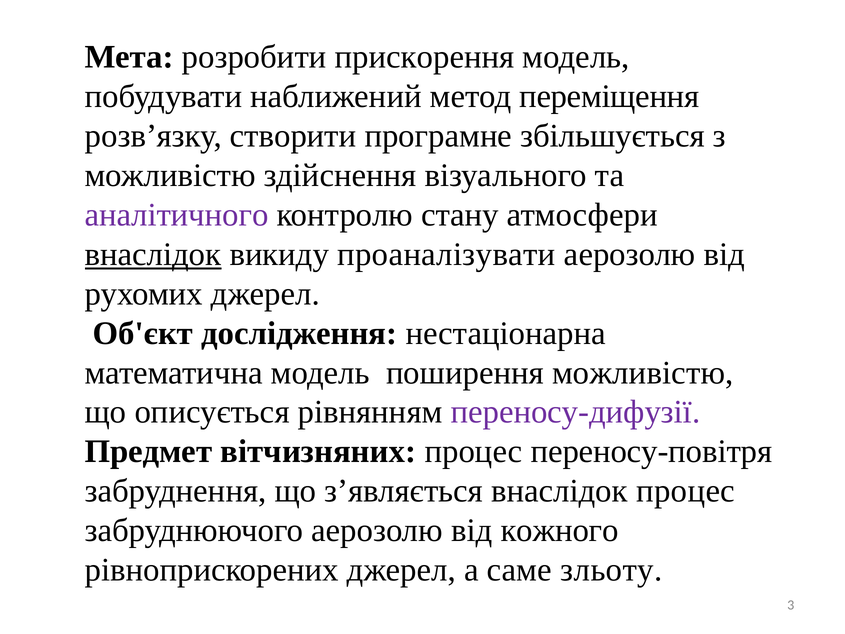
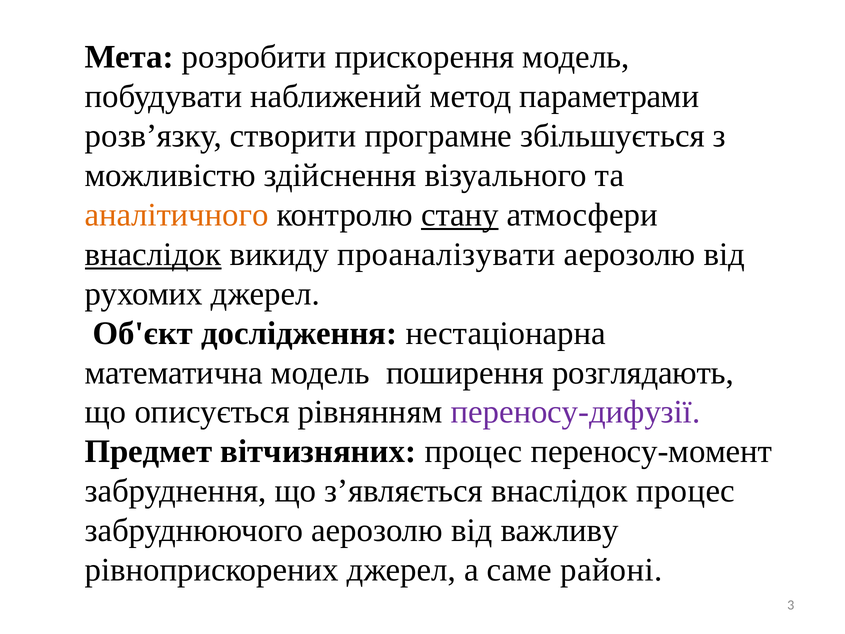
переміщення: переміщення -> параметрами (609, 96)
аналітичного colour: purple -> orange (177, 215)
стану underline: none -> present (460, 215)
поширення можливістю: можливістю -> розглядають (643, 373)
переносу-повітря: переносу-повітря -> переносу-момент (651, 451)
кожного: кожного -> важливу (560, 530)
зльоту: зльоту -> районі (611, 570)
